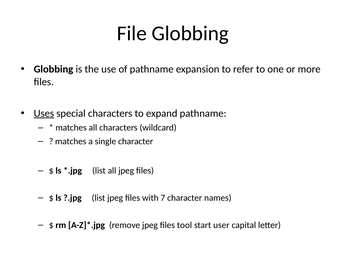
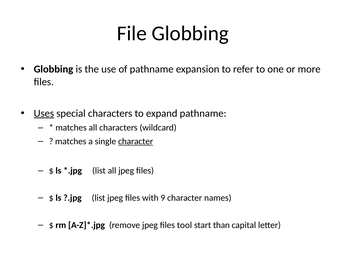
character underline: none -> present (136, 142)
7: 7 -> 9 (163, 198)
user: user -> than (221, 226)
